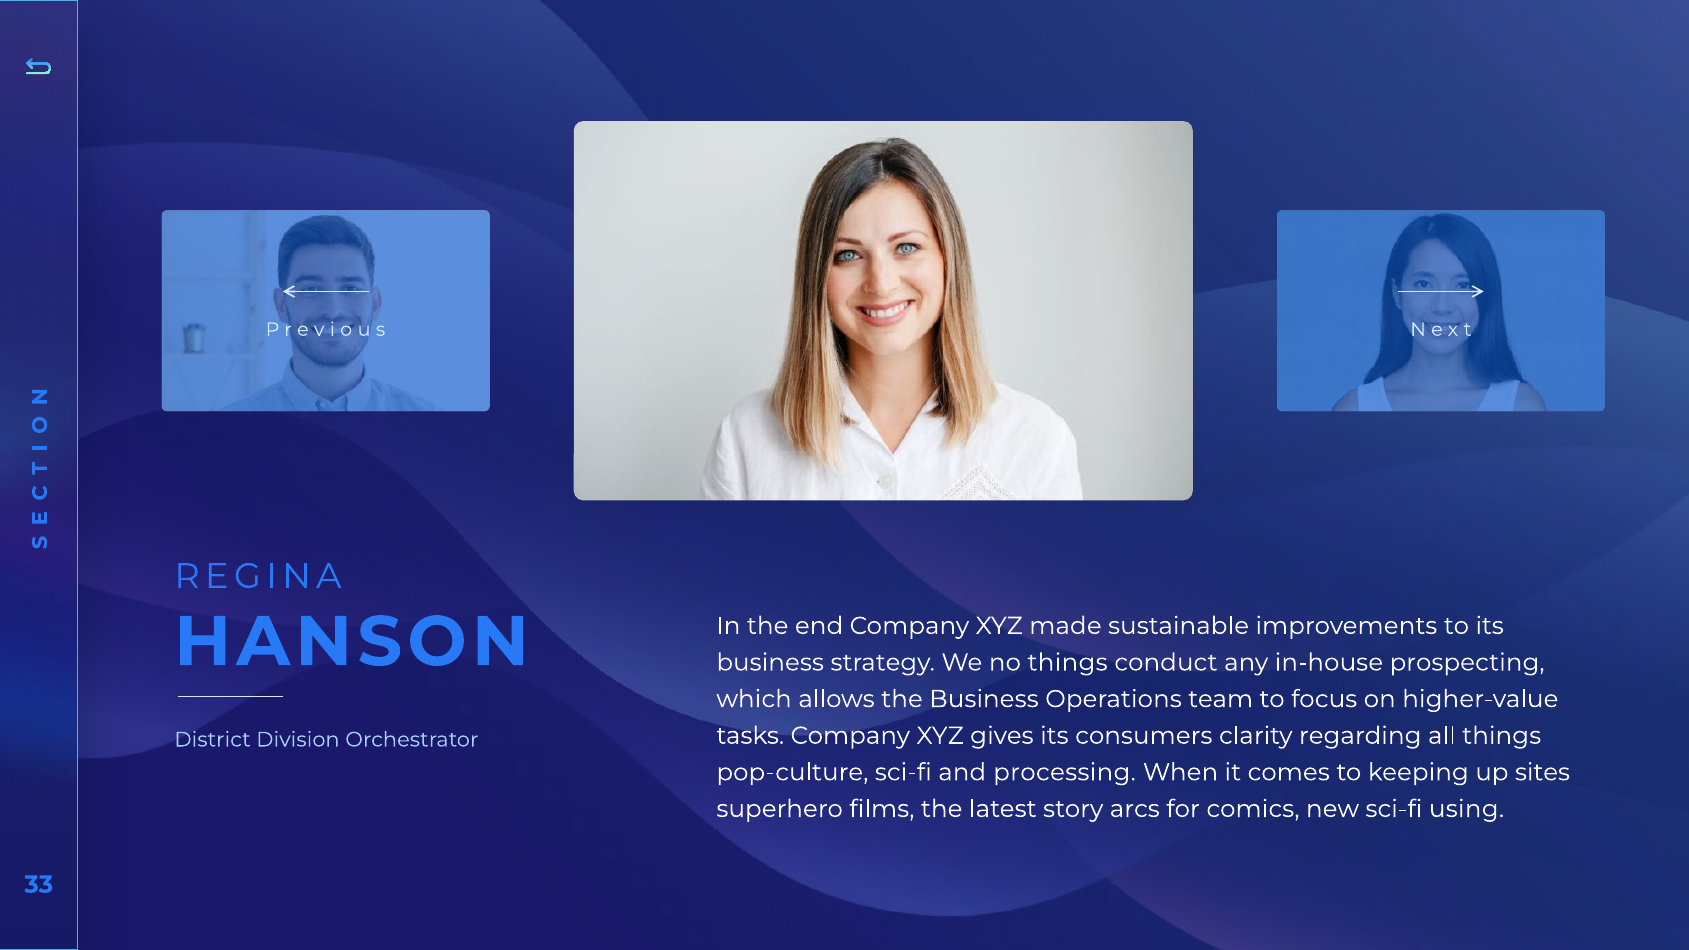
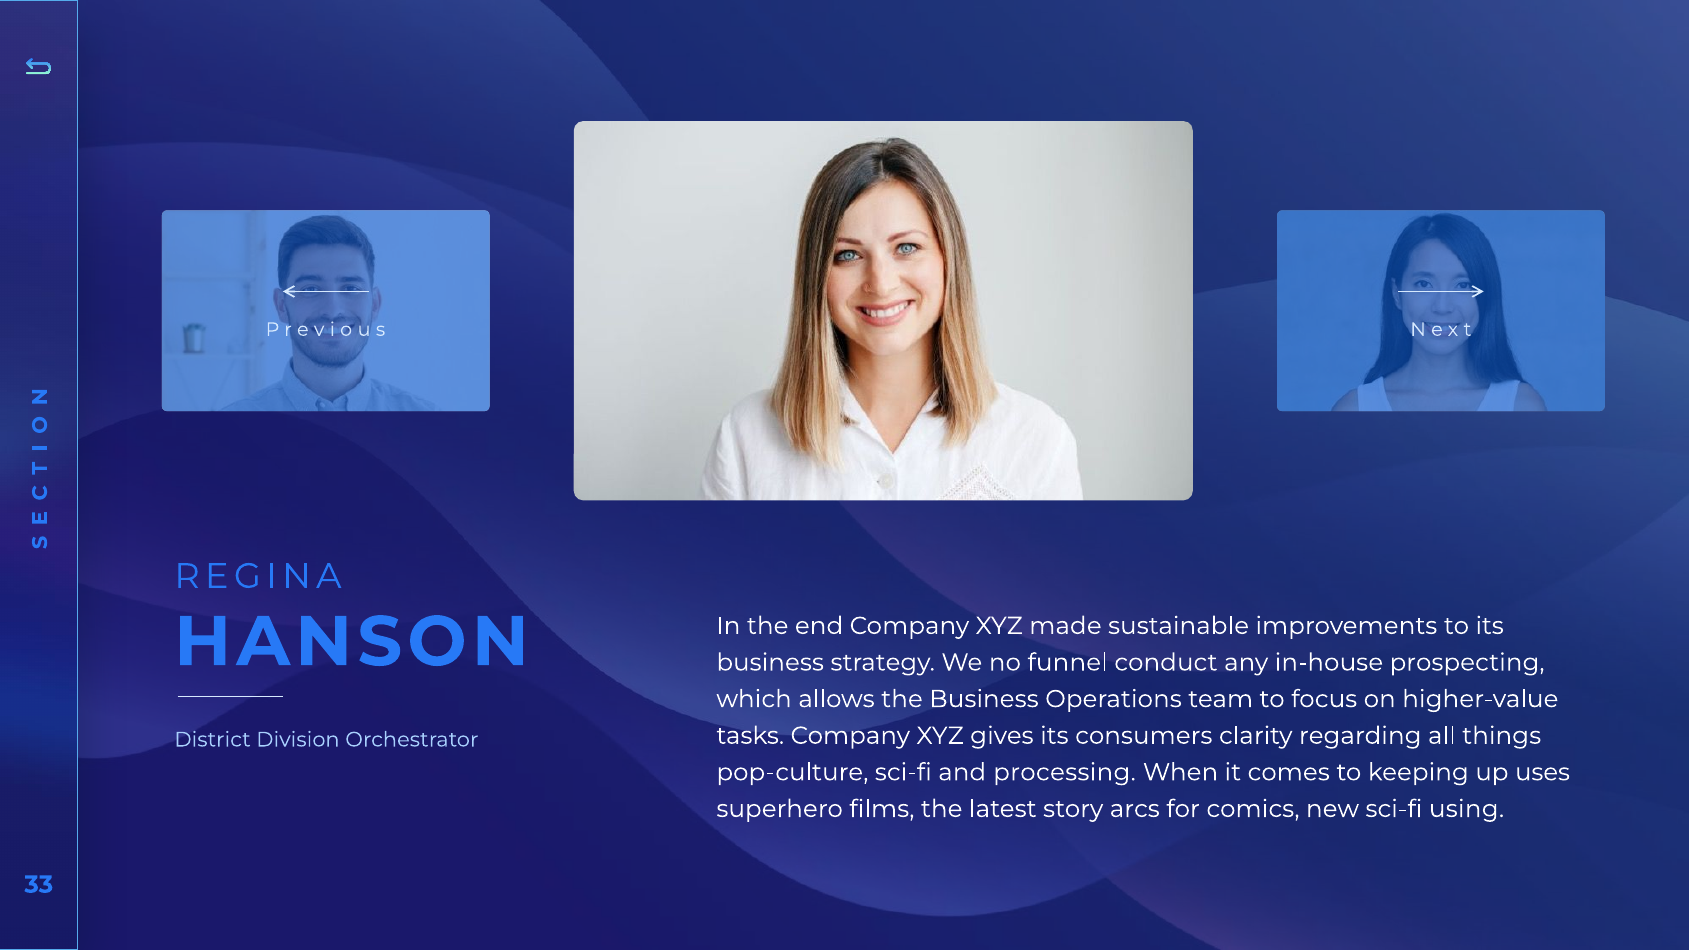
no things: things -> funnel (1068, 662)
sites: sites -> uses (1542, 772)
